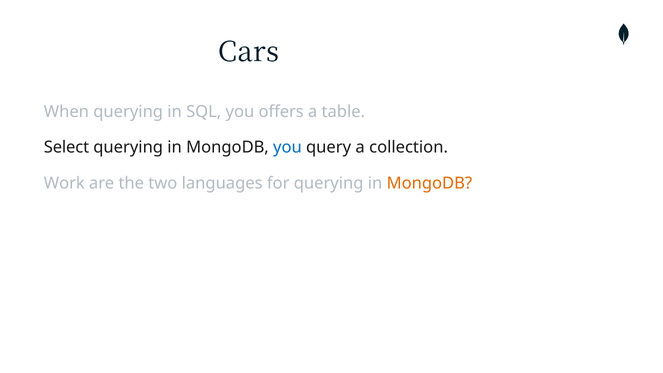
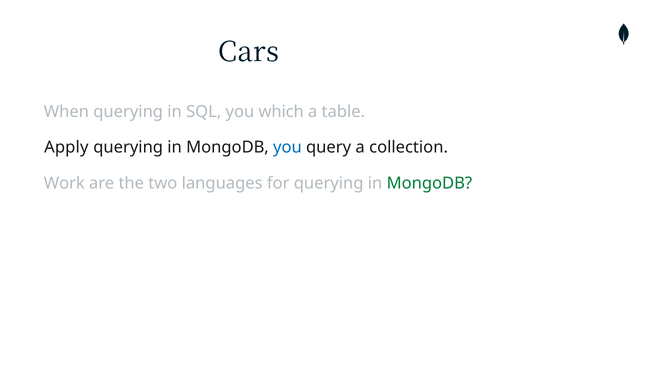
offers: offers -> which (281, 112)
Select: Select -> Apply (66, 147)
MongoDB colour: orange -> green (429, 183)
